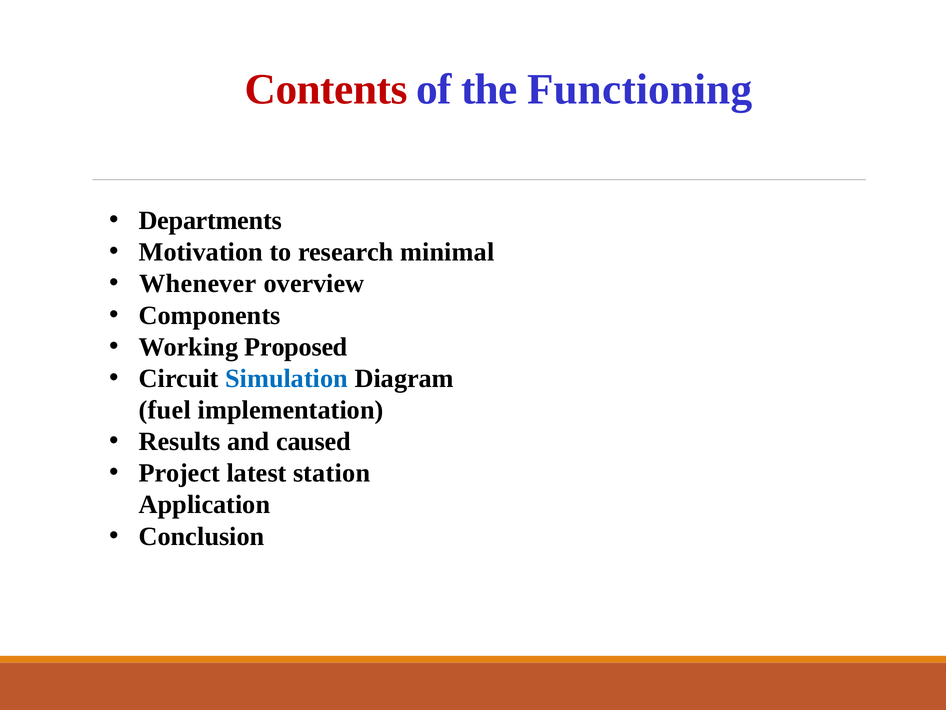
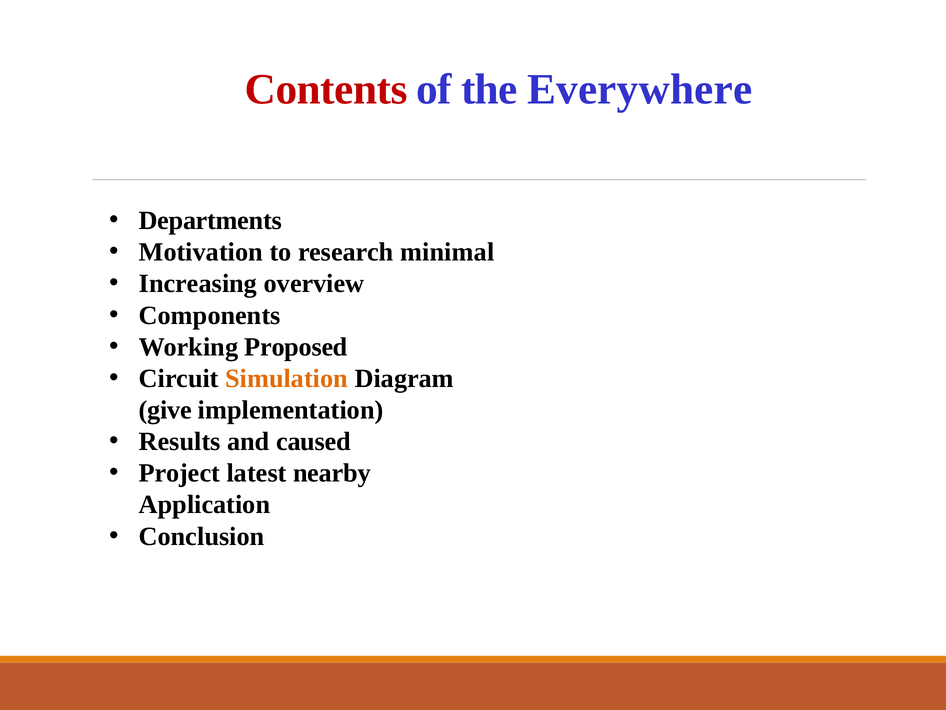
Functioning: Functioning -> Everywhere (640, 89)
Whenever: Whenever -> Increasing (198, 284)
Simulation colour: blue -> orange (287, 378)
fuel: fuel -> give (165, 410)
station: station -> nearby (332, 473)
